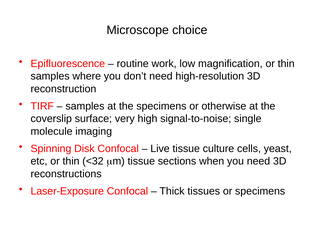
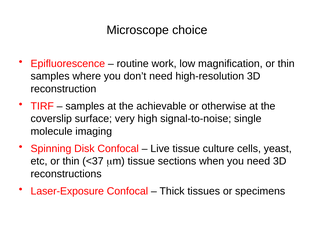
the specimens: specimens -> achievable (161, 106)
<32: <32 -> <37 (93, 161)
